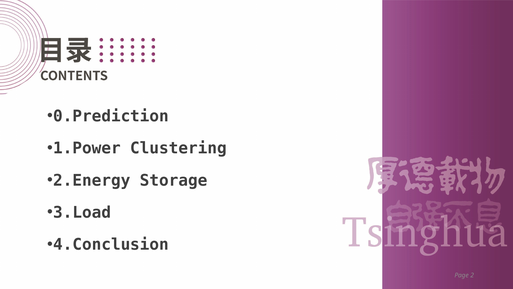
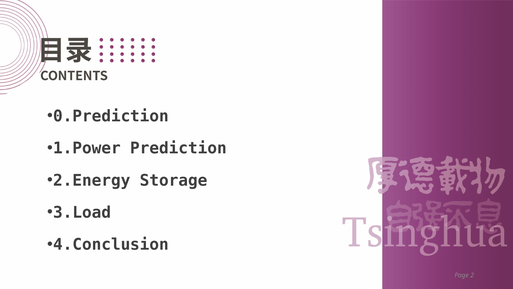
Clustering: Clustering -> Prediction (179, 148)
